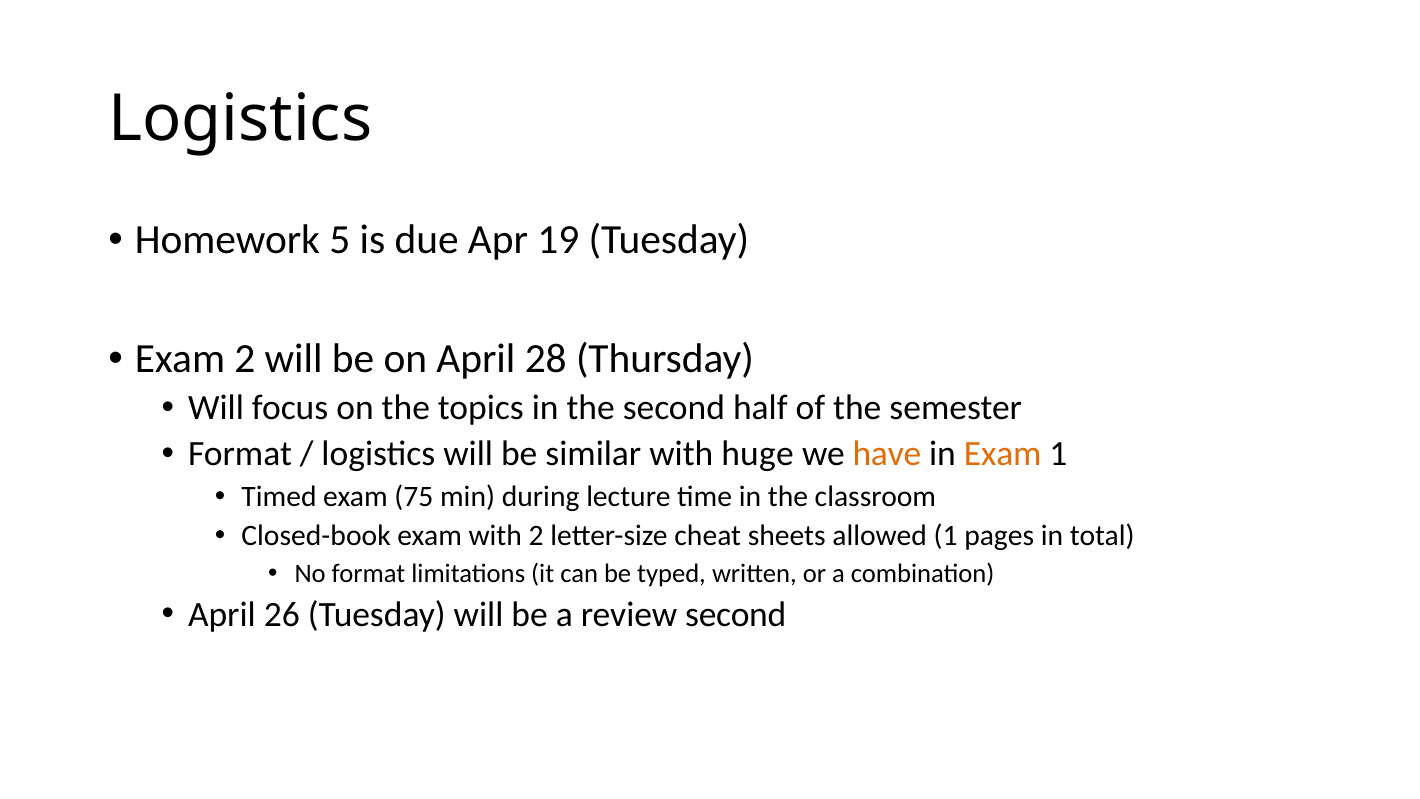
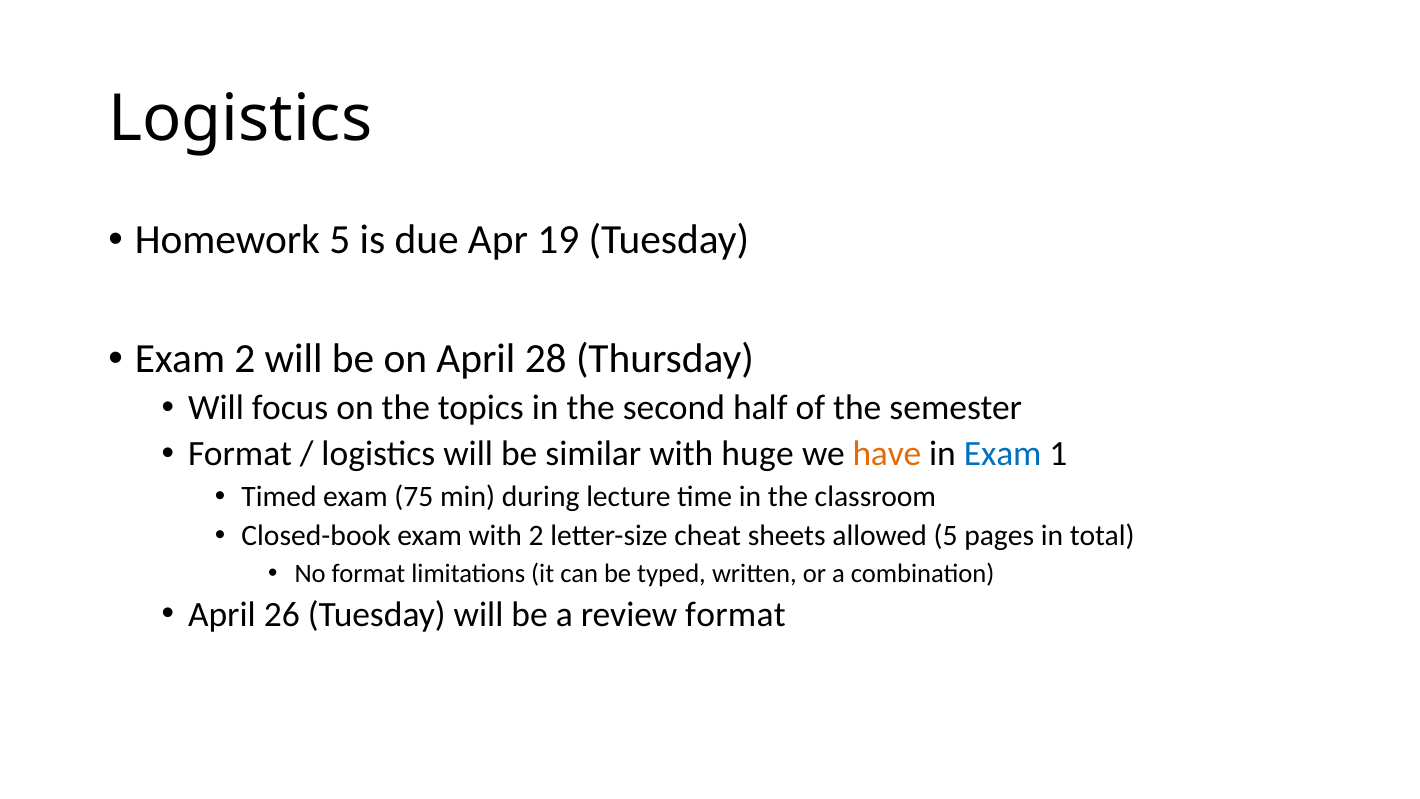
Exam colour: orange -> blue (1003, 454)
allowed 1: 1 -> 5 (946, 536)
review second: second -> format (735, 614)
